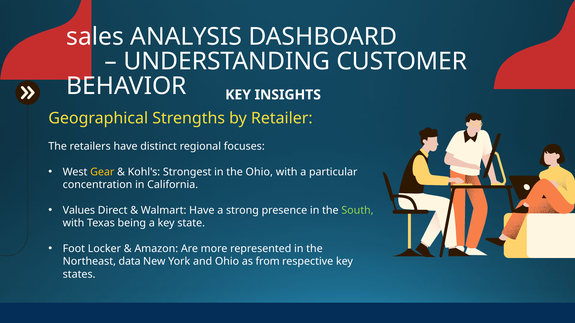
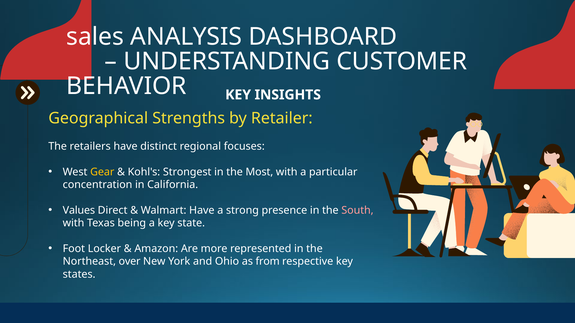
the Ohio: Ohio -> Most (259, 172)
South colour: light green -> pink (357, 211)
data: data -> over (130, 262)
